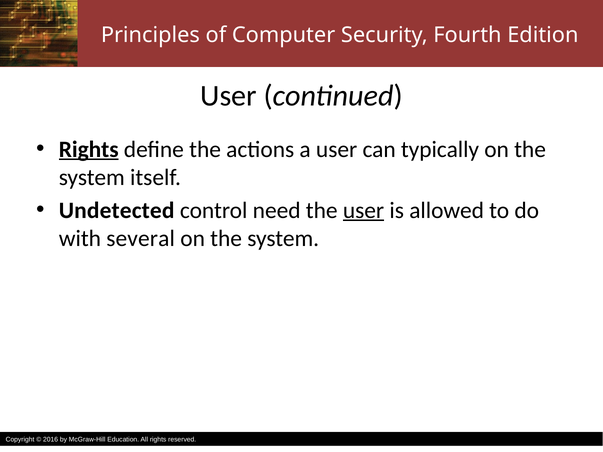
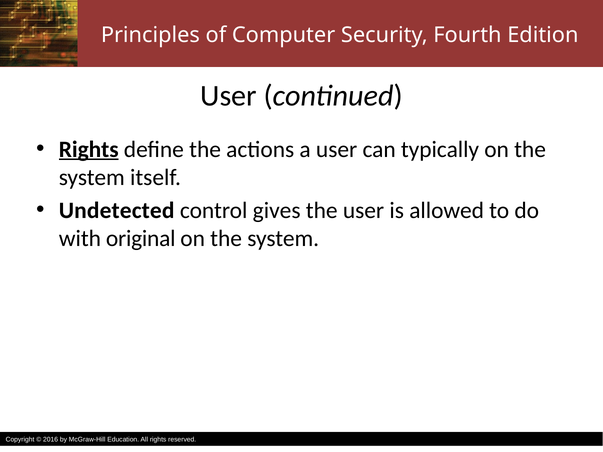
need: need -> gives (277, 210)
user underline: present -> none (364, 210)
several: several -> original (141, 239)
